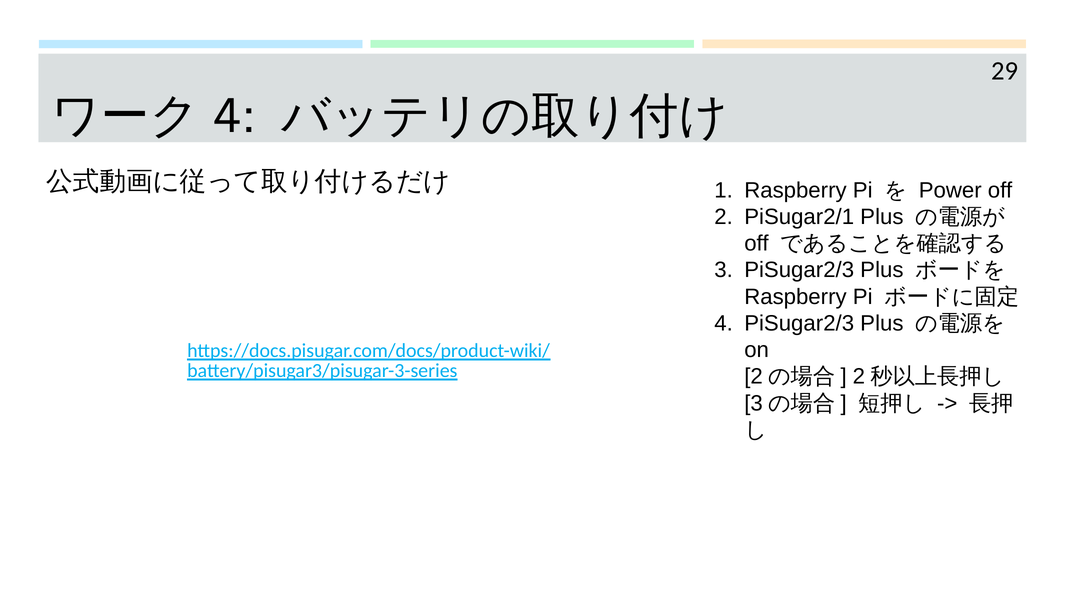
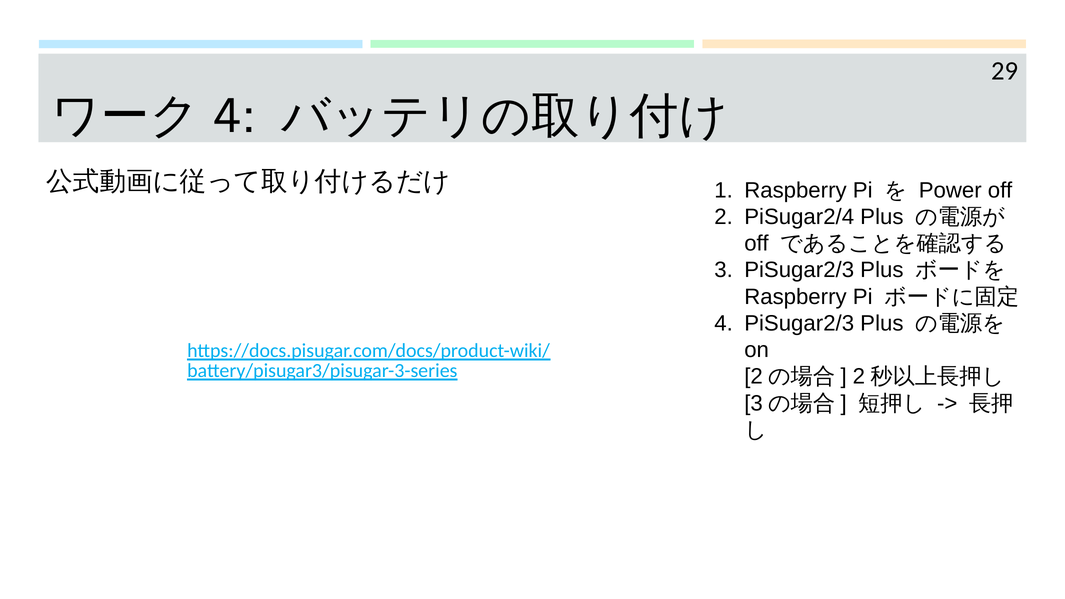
PiSugar2/1: PiSugar2/1 -> PiSugar2/4 (799, 217)
